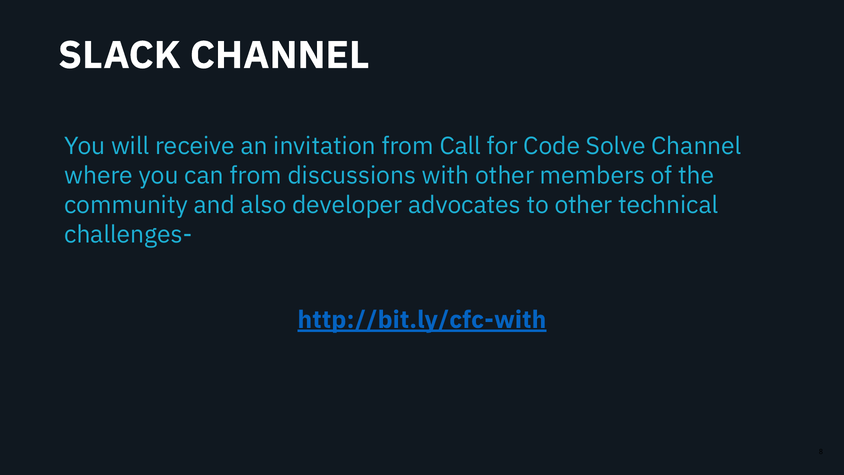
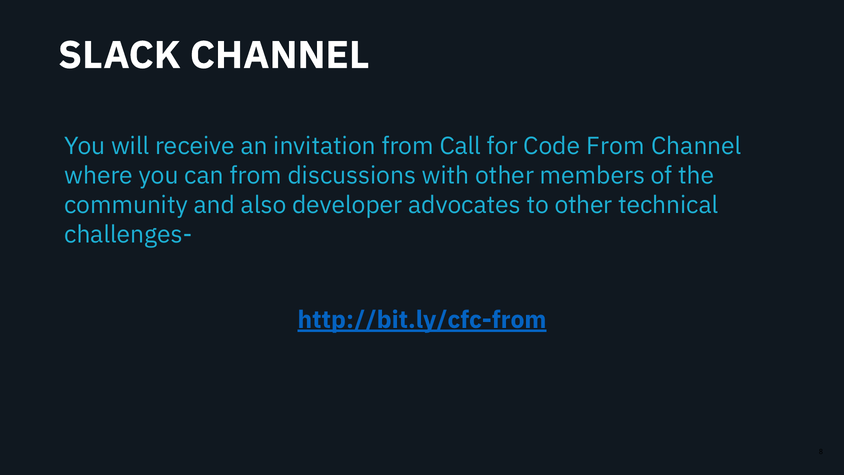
Code Solve: Solve -> From (616, 146)
http://bit.ly/cfc-with: http://bit.ly/cfc-with -> http://bit.ly/cfc-from (422, 320)
